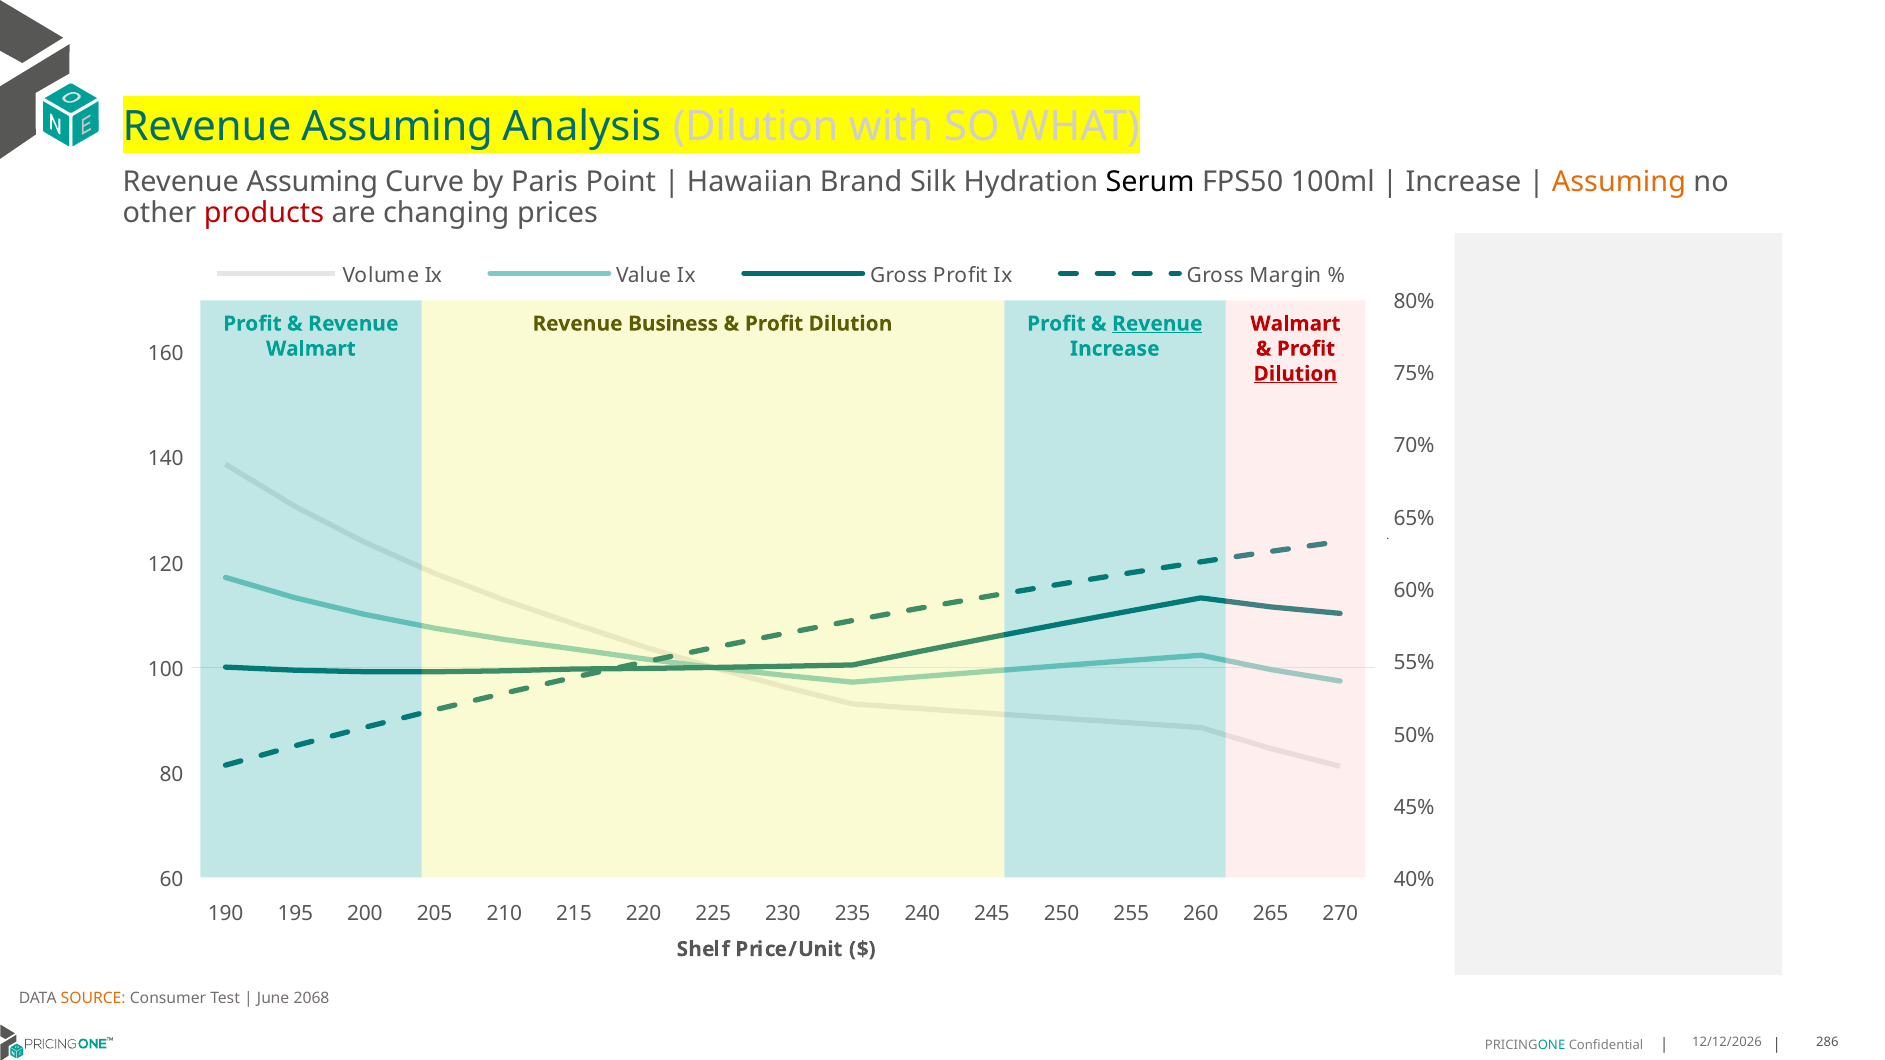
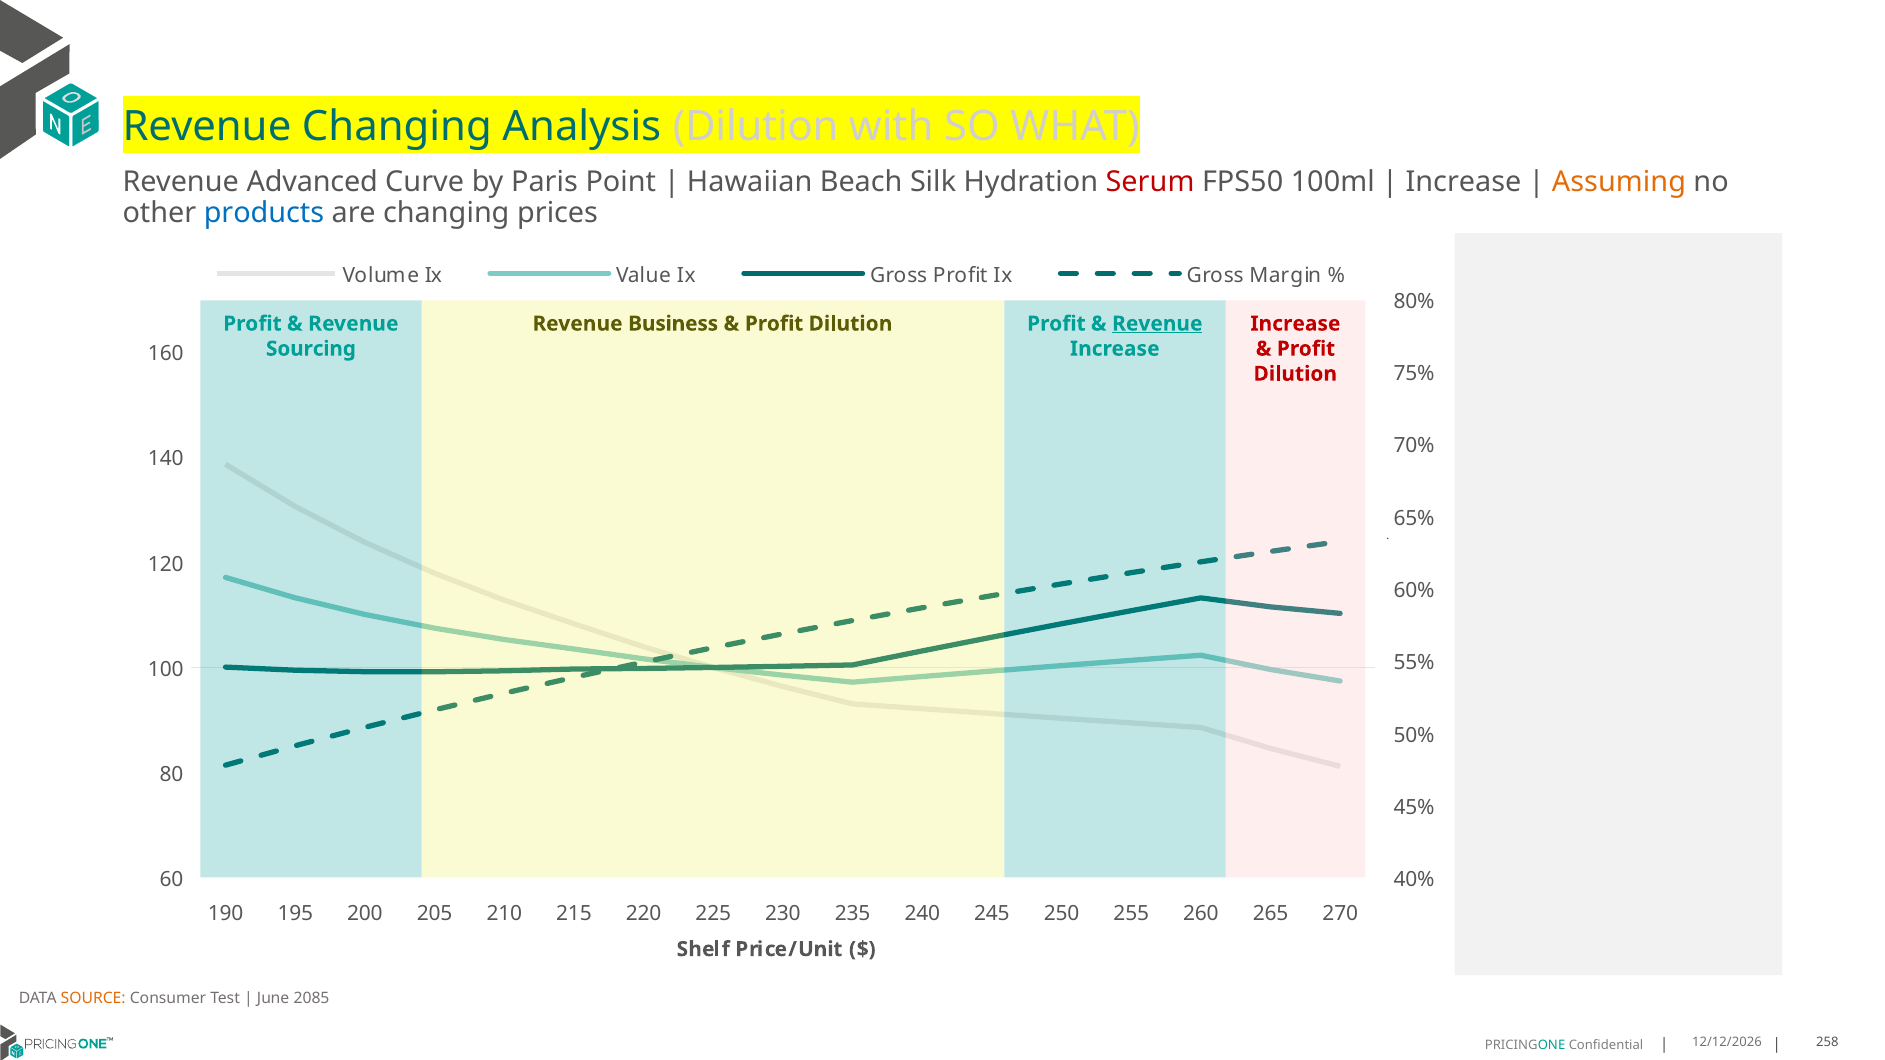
Assuming: Assuming -> Changing (397, 127)
Assuming: Assuming -> Advanced (312, 182)
Brand: Brand -> Beach (861, 182)
Serum colour: black -> red (1150, 182)
products colour: red -> blue (264, 214)
Walmart: Walmart -> Increase (1295, 324)
Walmart: Walmart -> Sourcing (311, 349)
Dilution underline: present -> none (1295, 374)
2068: 2068 -> 2085 (312, 999)
286: 286 -> 258 (1827, 1043)
